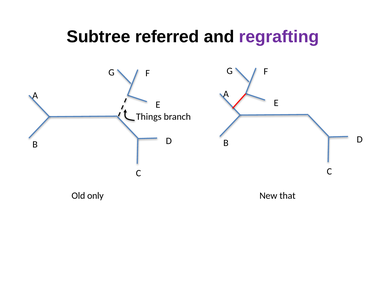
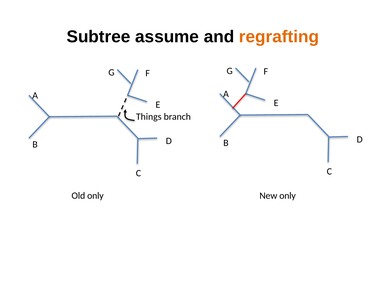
referred: referred -> assume (167, 37)
regrafting colour: purple -> orange (279, 37)
New that: that -> only (288, 196)
